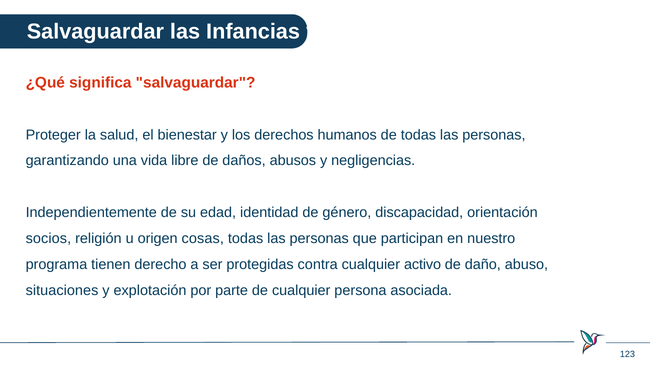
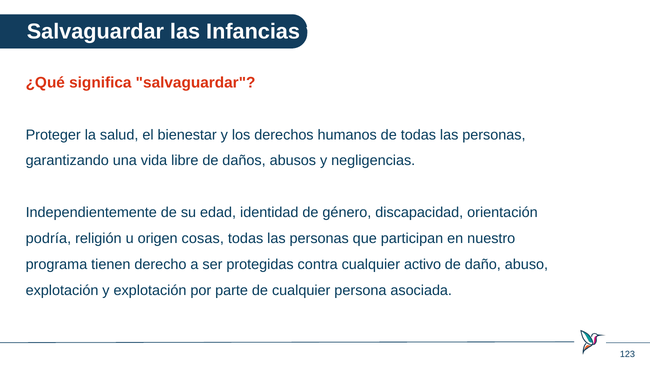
socios: socios -> podría (48, 239)
situaciones: situaciones -> explotación (62, 291)
